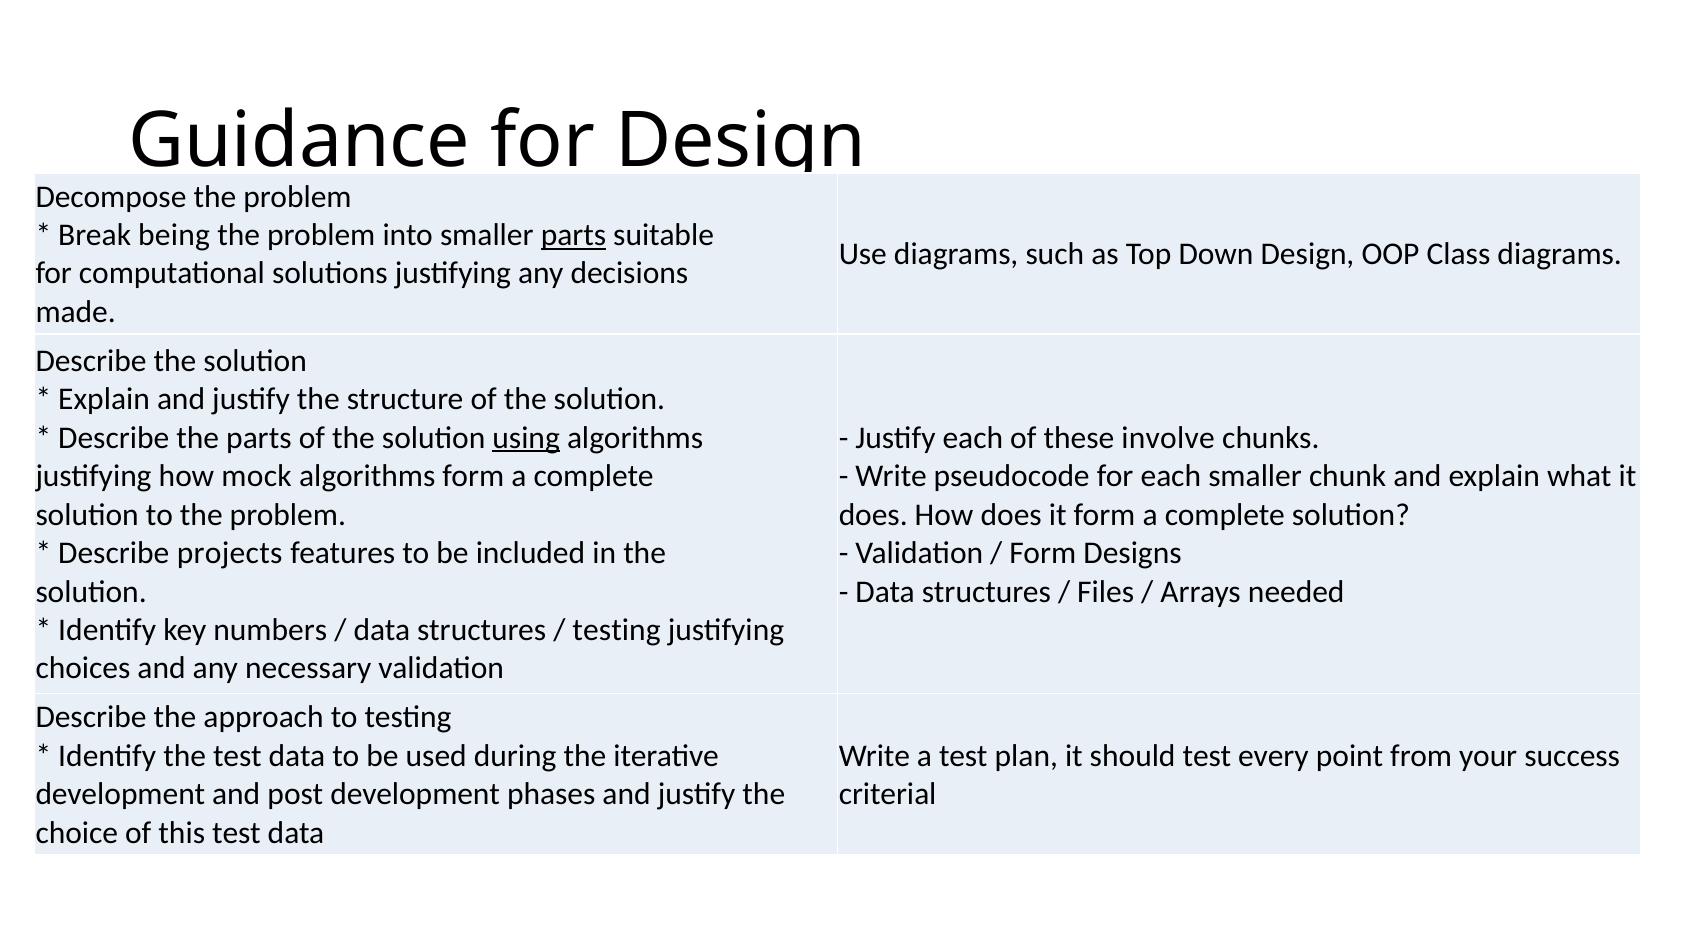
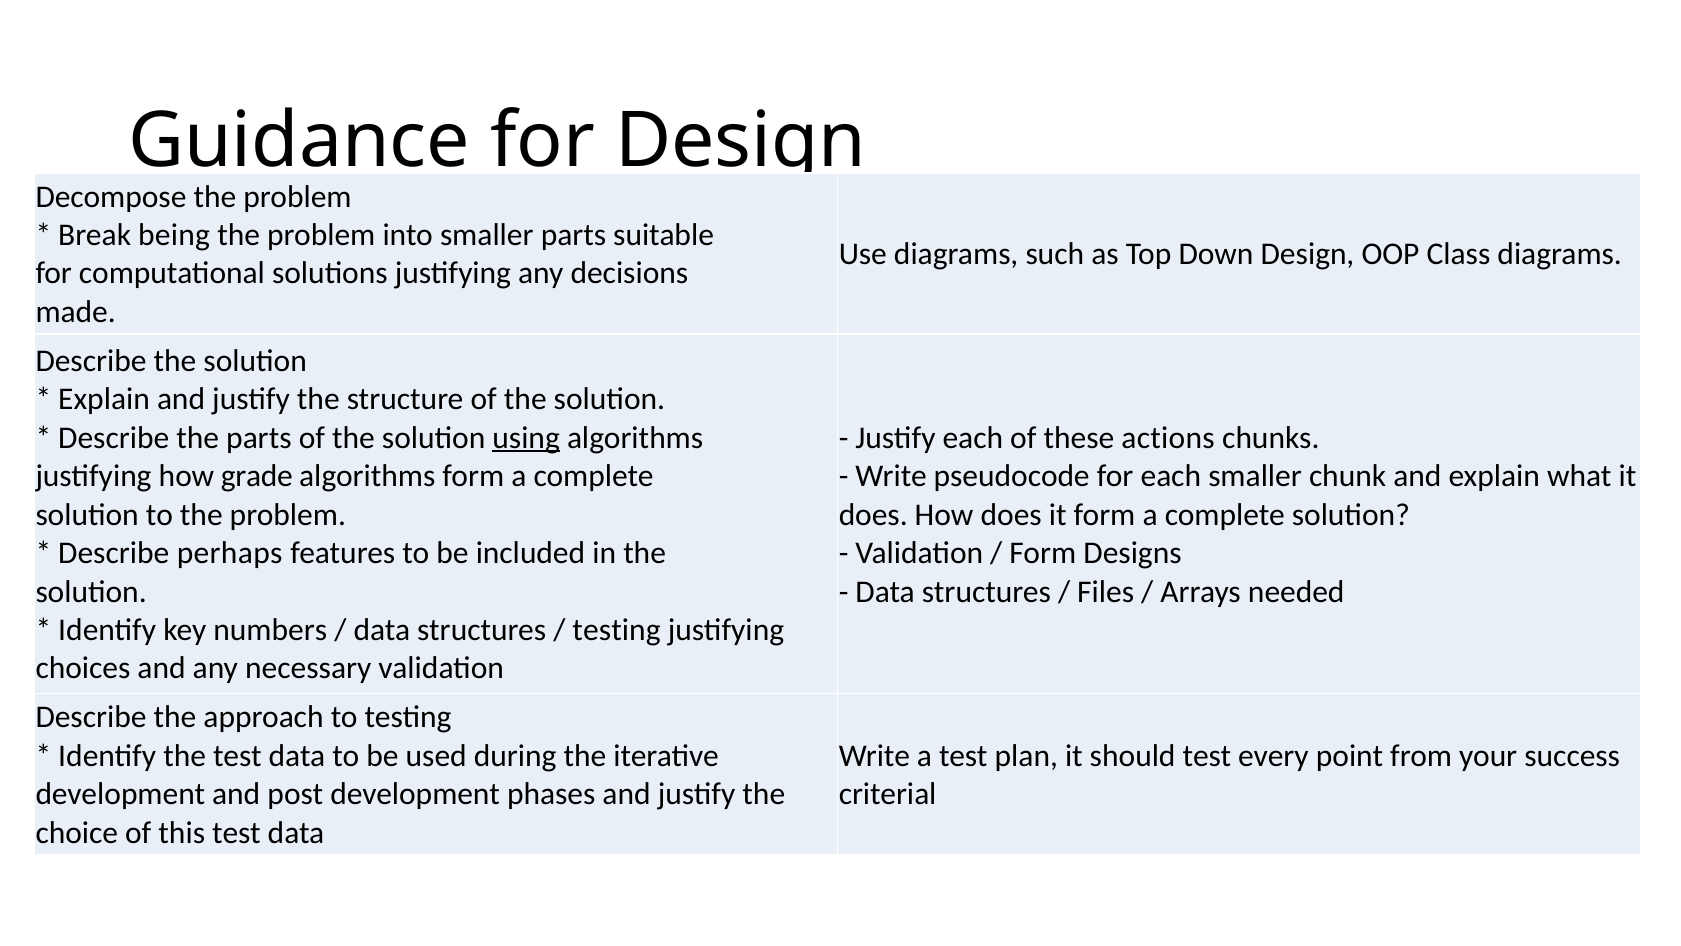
parts underline: present -> none (573, 235)
involve: involve -> actions (1168, 437)
mock: mock -> grade (257, 476)
projects: projects -> perhaps (230, 553)
